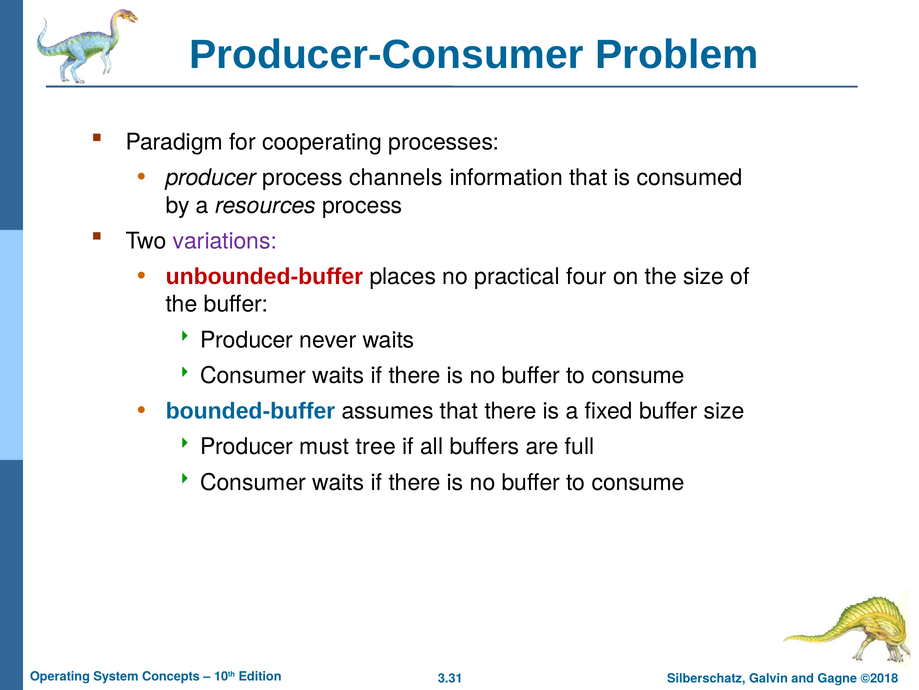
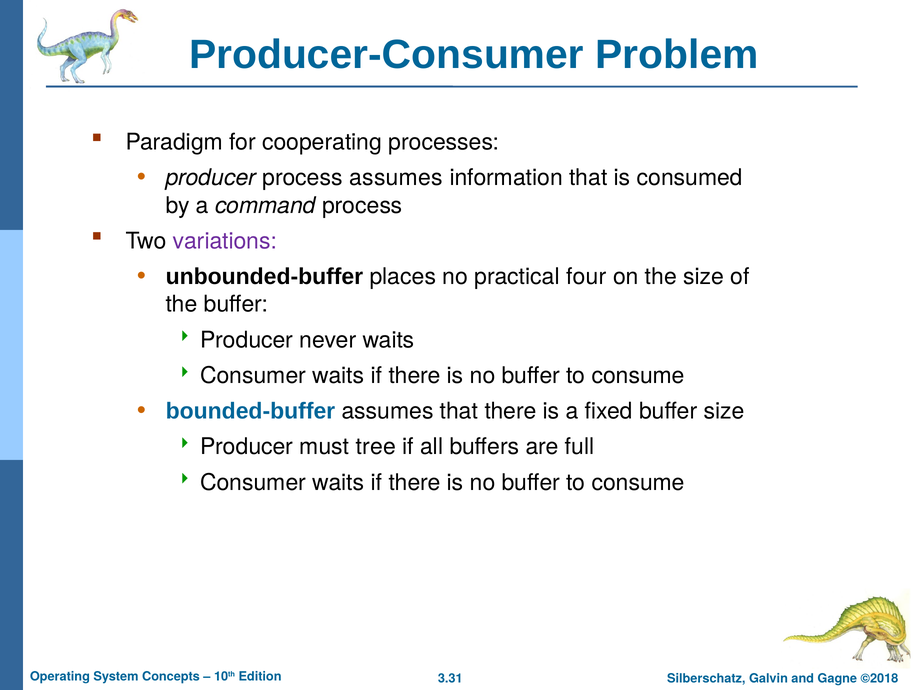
process channels: channels -> assumes (396, 178)
resources: resources -> command (265, 205)
unbounded-buffer colour: red -> black (264, 276)
